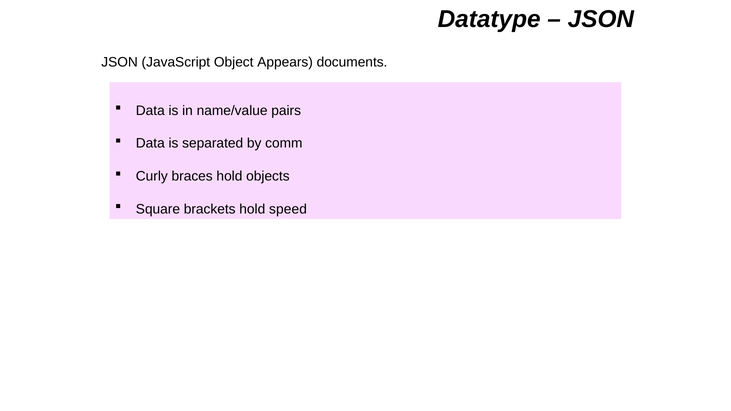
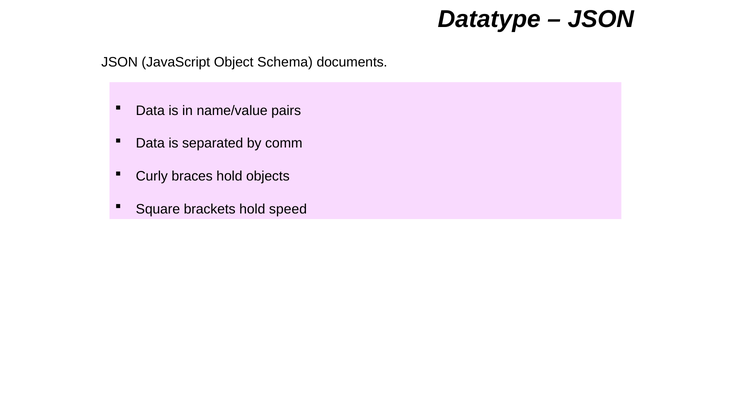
Appears: Appears -> Schema (285, 62)
